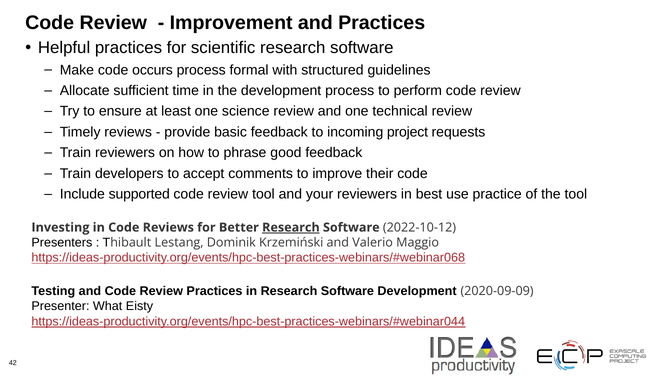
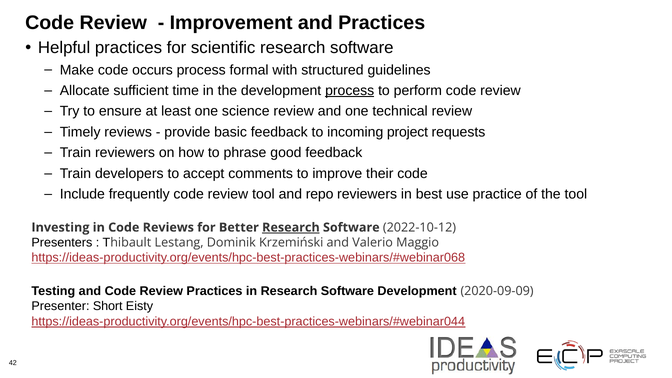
process underline: none -> present (350, 91)
supported: supported -> frequently (139, 194)
your: your -> repo (320, 194)
What: What -> Short (108, 306)
